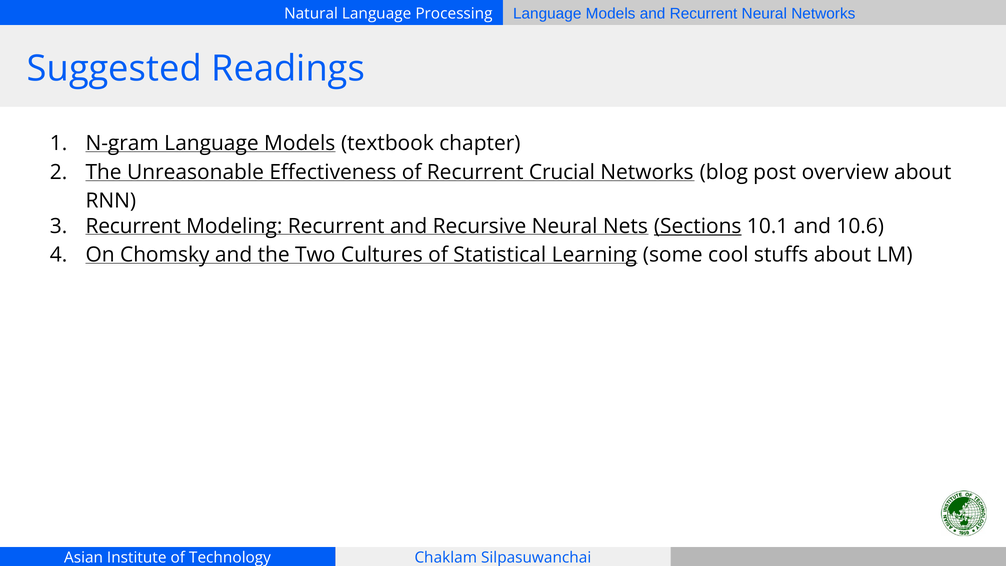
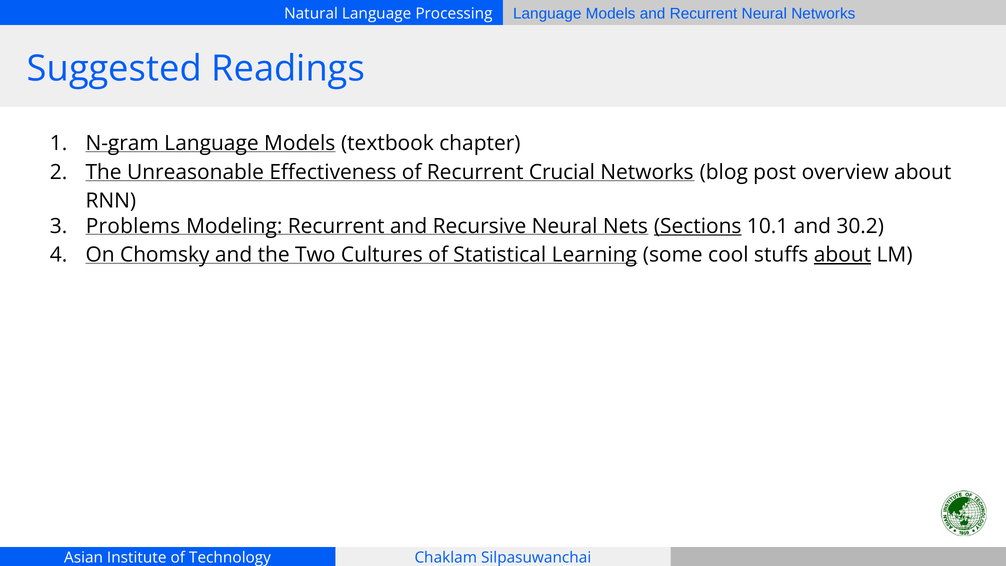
Recurrent: Recurrent -> Problems (133, 226)
10.6: 10.6 -> 30.2 (860, 226)
about underline: none -> present (842, 255)
